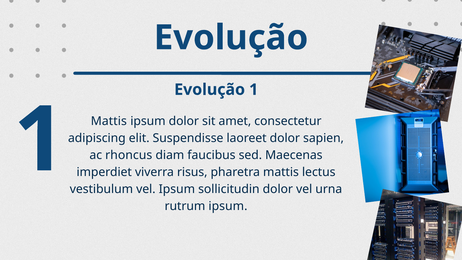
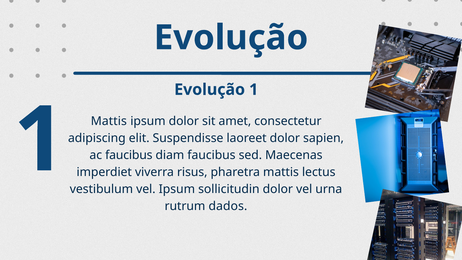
ac rhoncus: rhoncus -> faucibus (129, 155)
rutrum ipsum: ipsum -> dados (228, 206)
